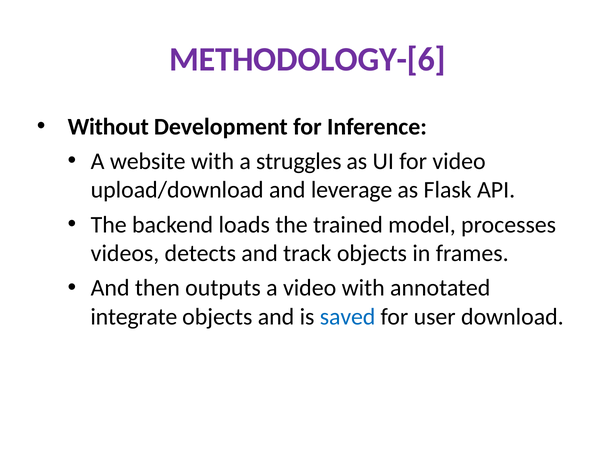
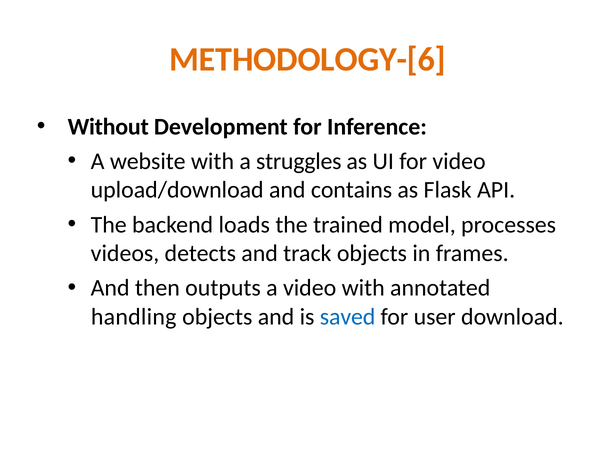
METHODOLOGY-[6 colour: purple -> orange (308, 59)
leverage: leverage -> contains (352, 190)
integrate: integrate -> handling (134, 317)
